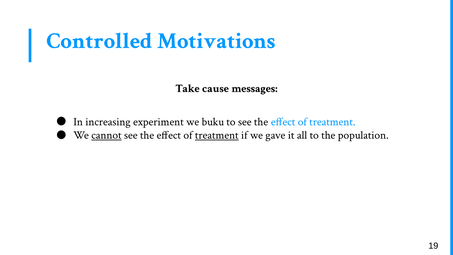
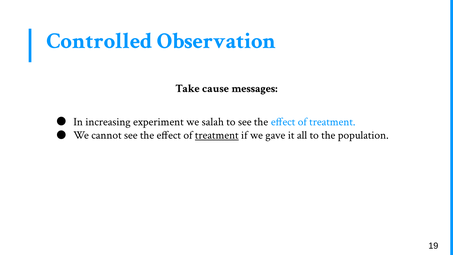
Motivations: Motivations -> Observation (216, 41)
buku: buku -> salah (213, 122)
cannot underline: present -> none (106, 135)
